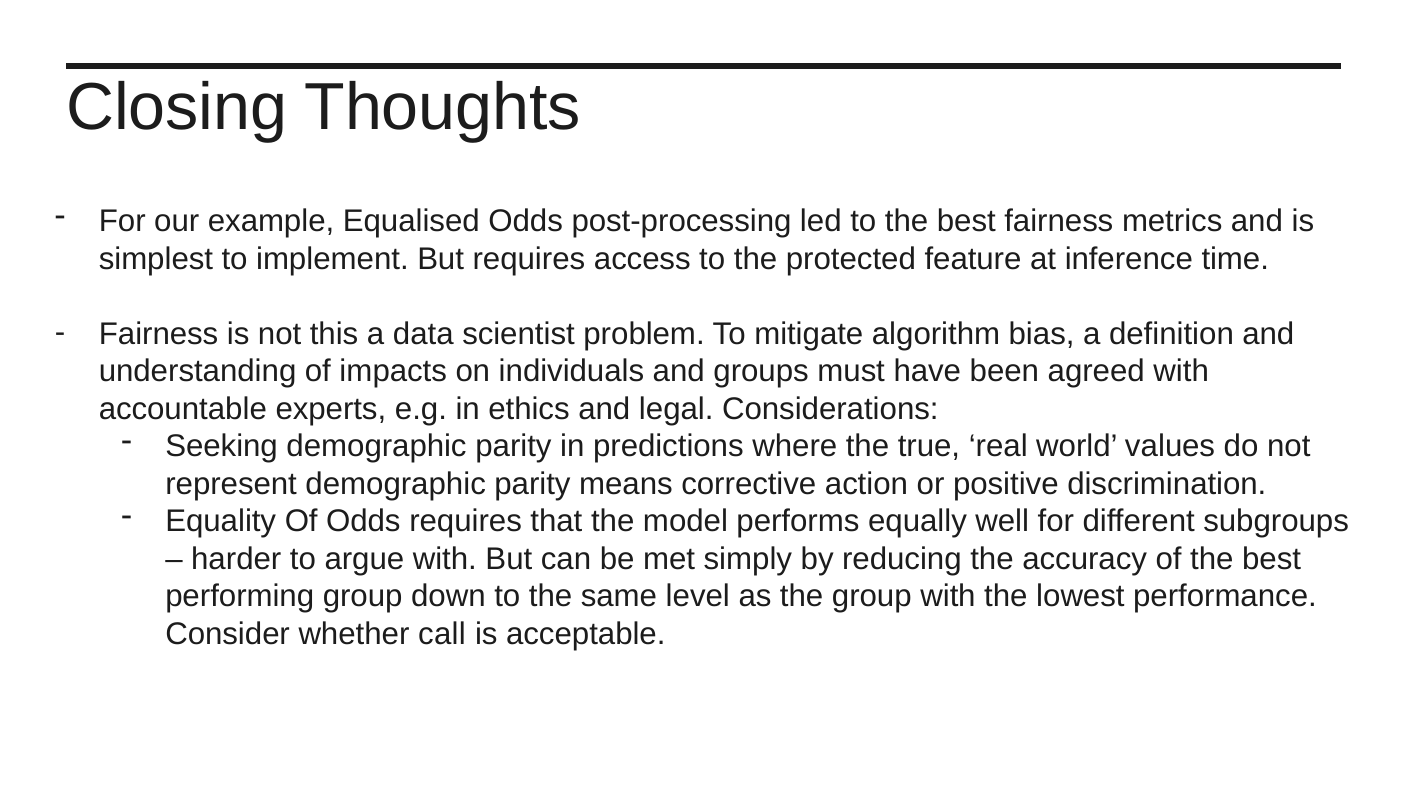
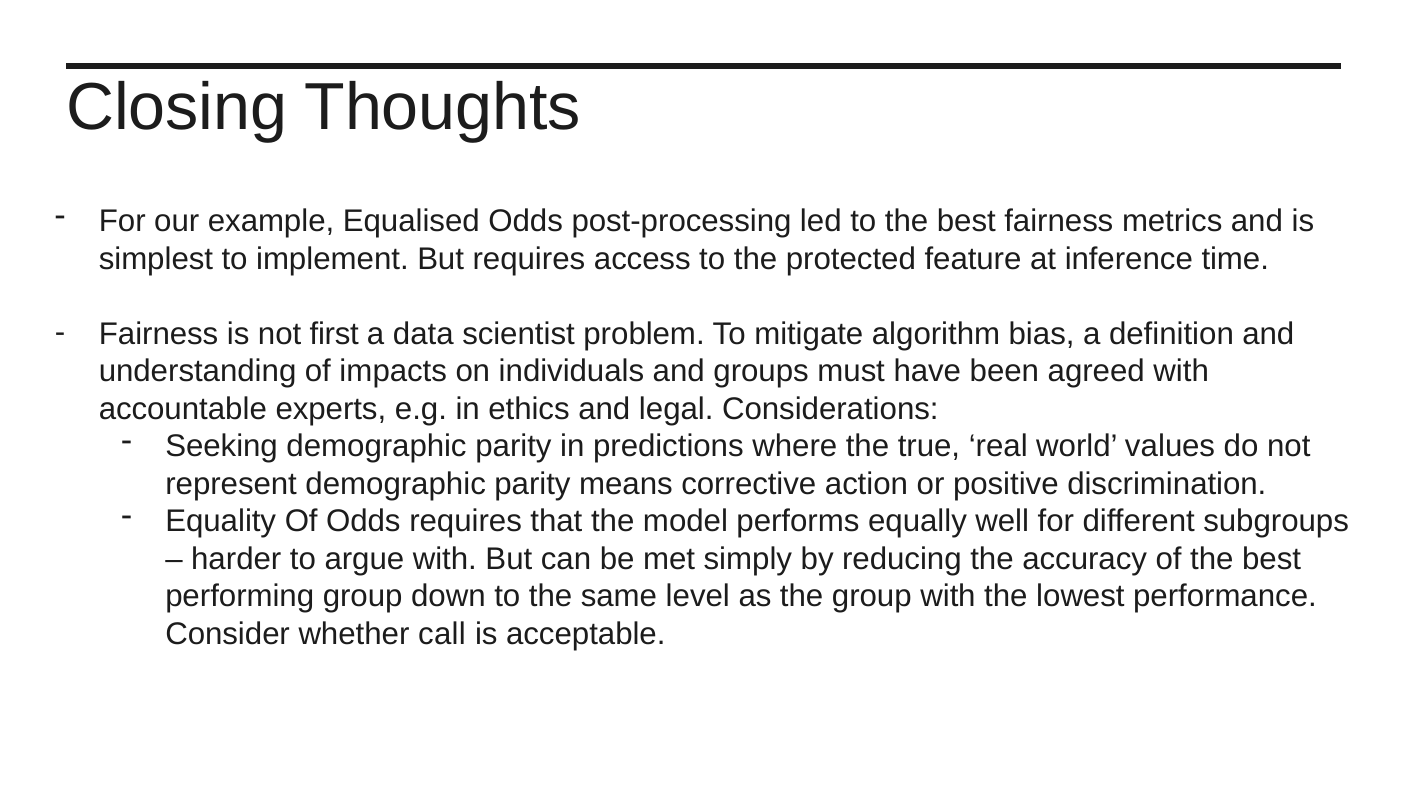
this: this -> first (334, 334)
